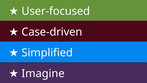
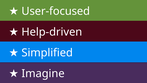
Case-driven: Case-driven -> Help-driven (52, 32)
